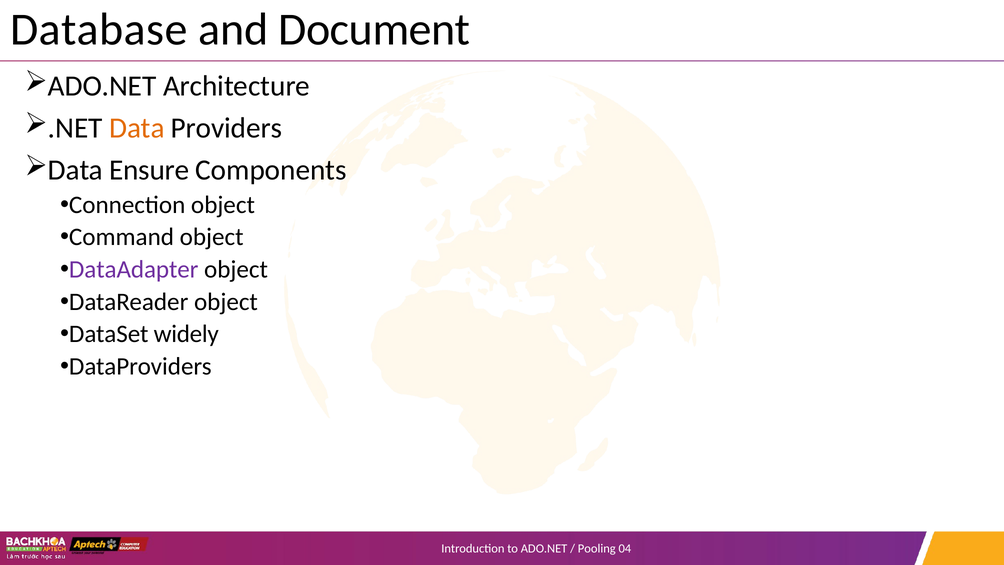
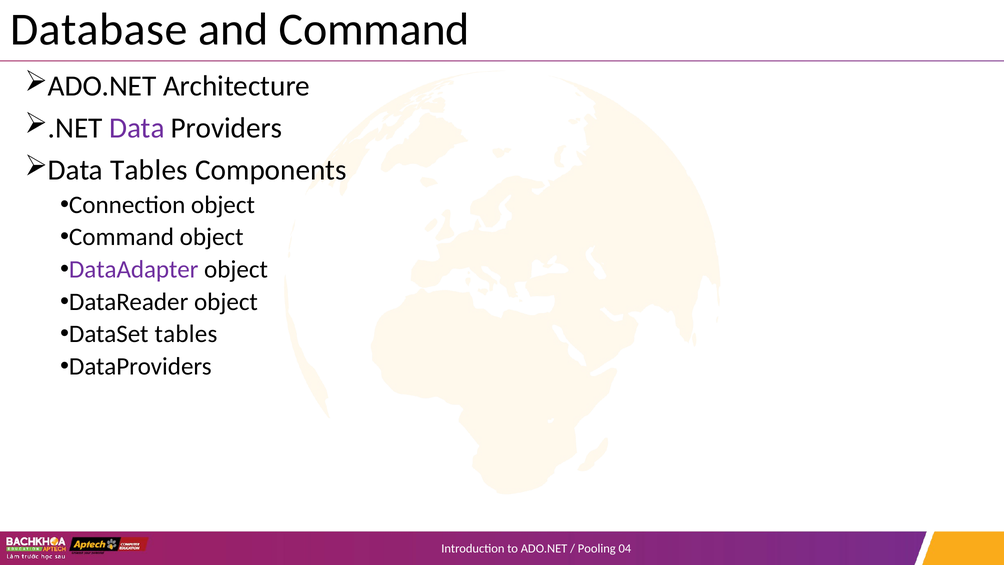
and Document: Document -> Command (374, 30)
Data colour: orange -> purple (137, 128)
Data Ensure: Ensure -> Tables (149, 170)
DataSet widely: widely -> tables (186, 334)
